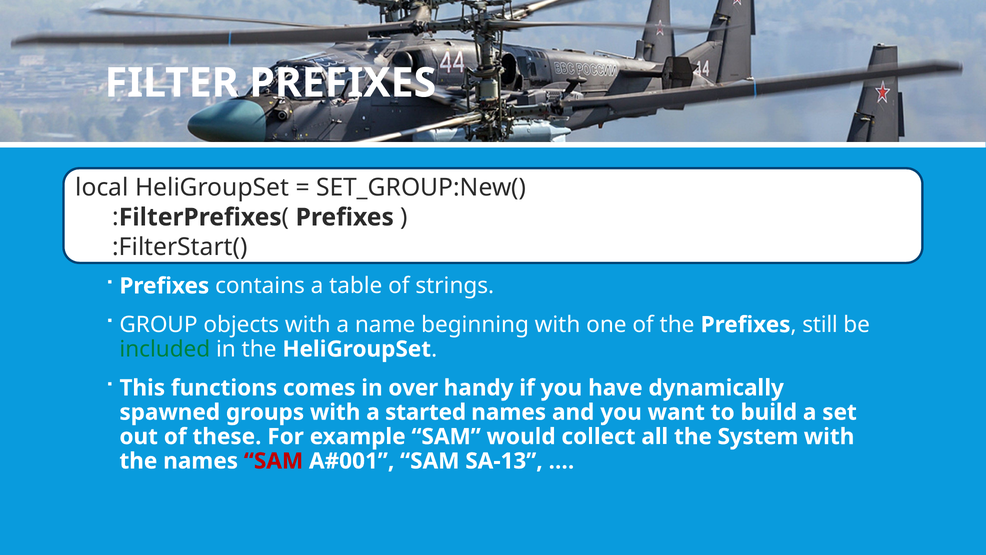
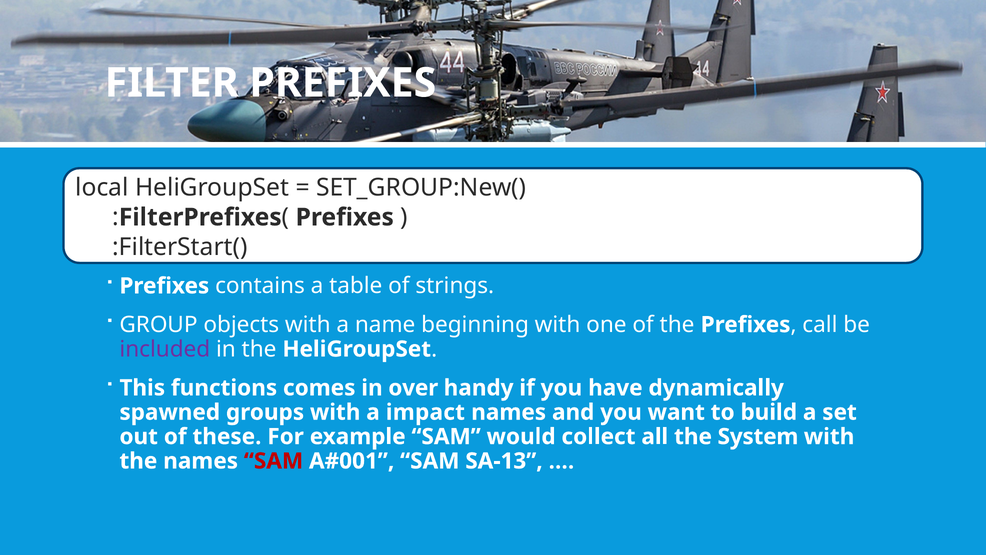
still: still -> call (820, 325)
included colour: green -> purple (165, 349)
started: started -> impact (425, 412)
